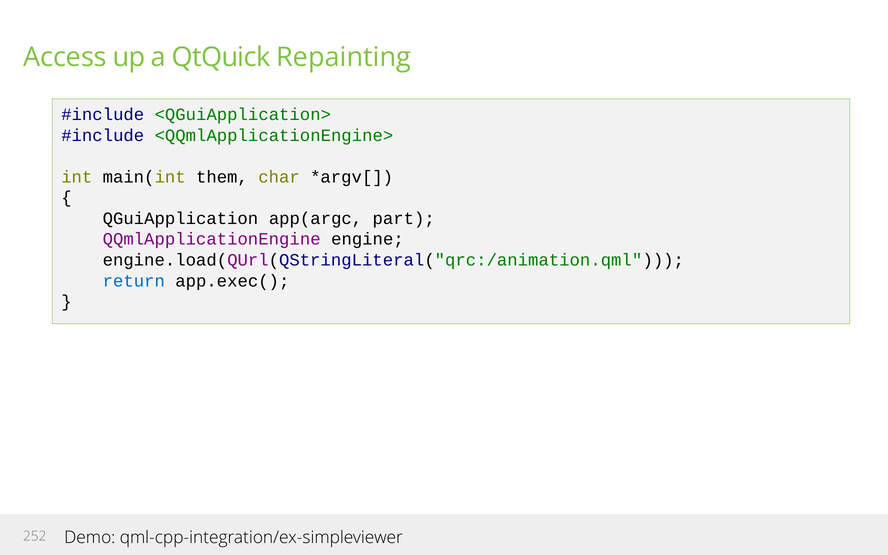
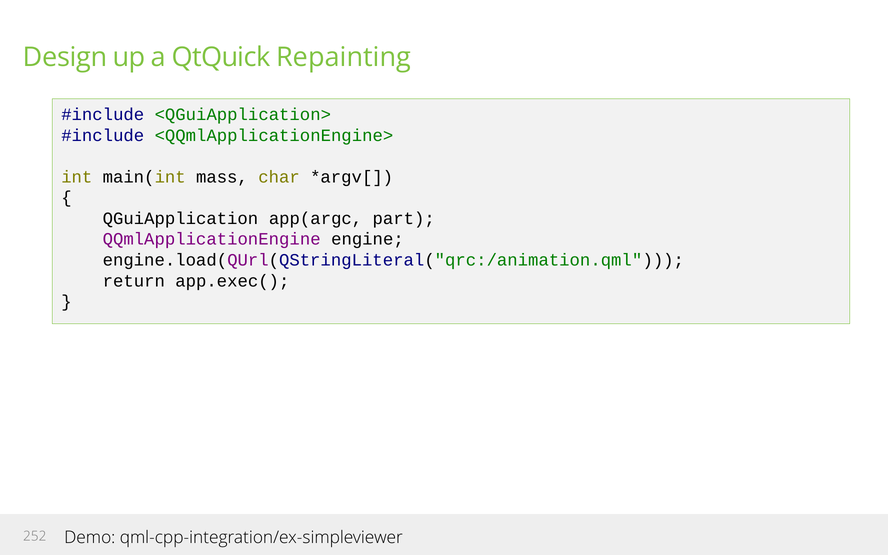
Access: Access -> Design (65, 57)
them: them -> mass (222, 177)
return colour: blue -> black (134, 281)
